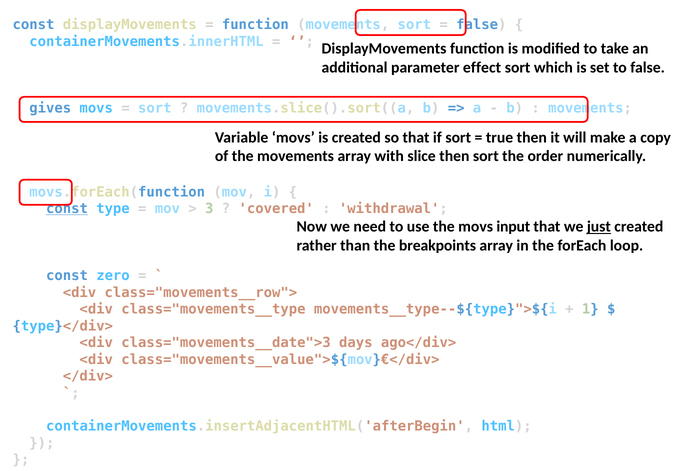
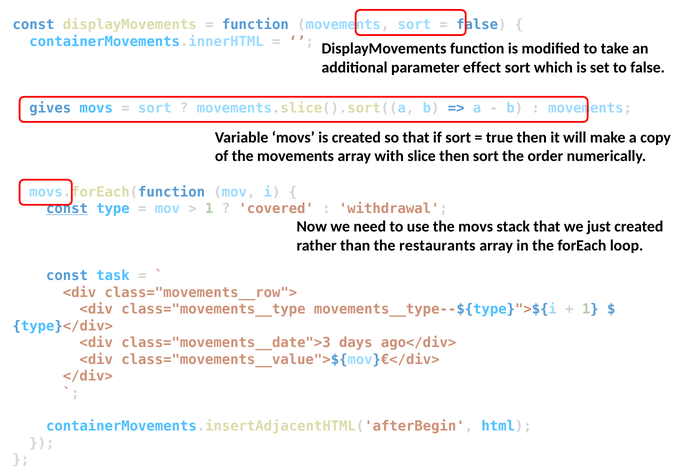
3: 3 -> 1 (209, 209)
input: input -> stack (513, 227)
just underline: present -> none (599, 227)
breakpoints: breakpoints -> restaurants (437, 245)
zero: zero -> task (113, 276)
